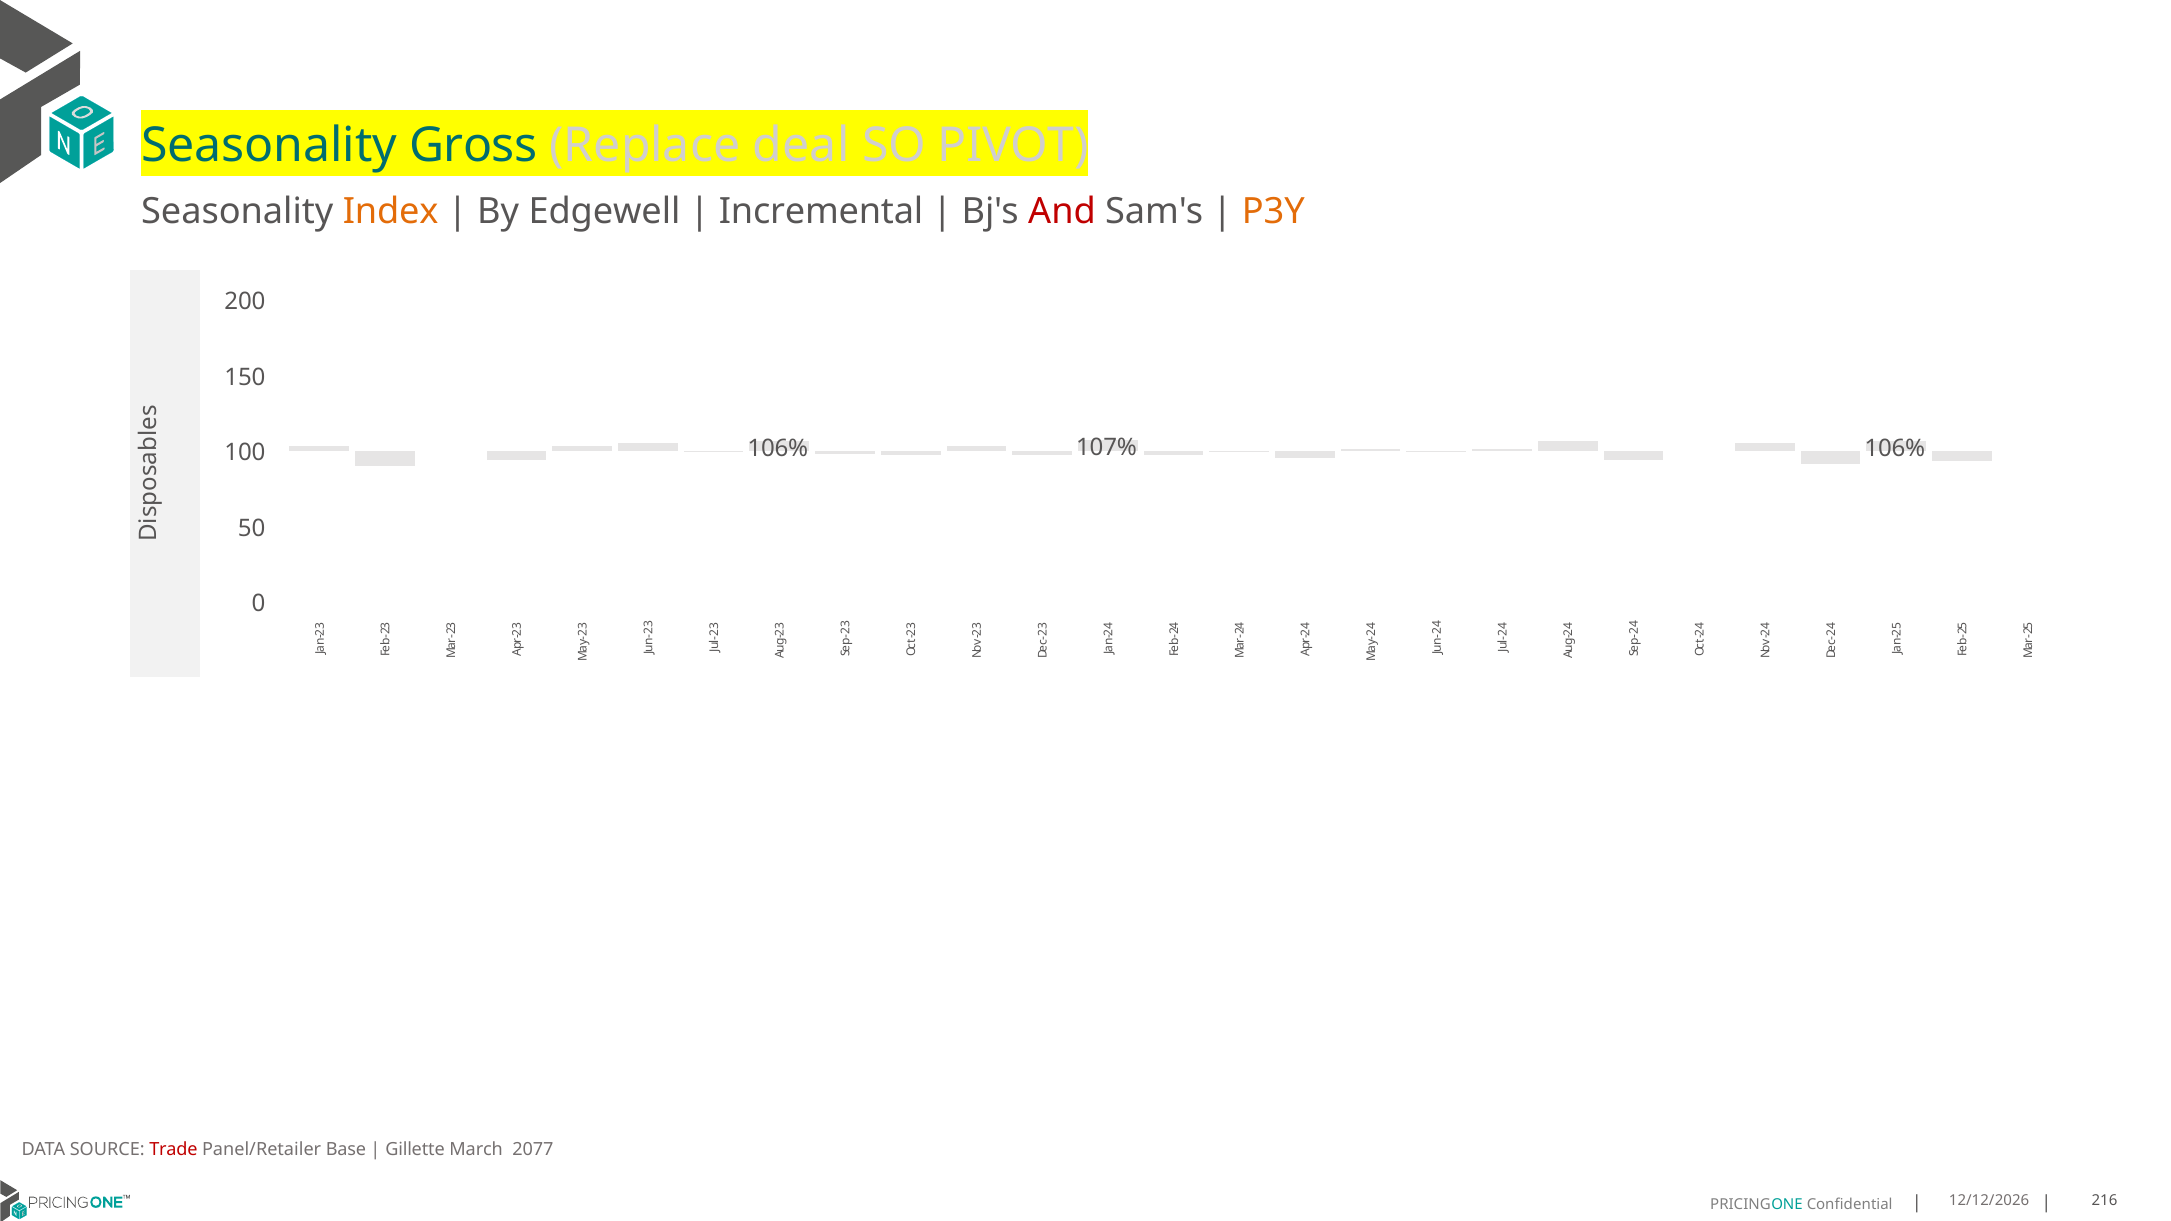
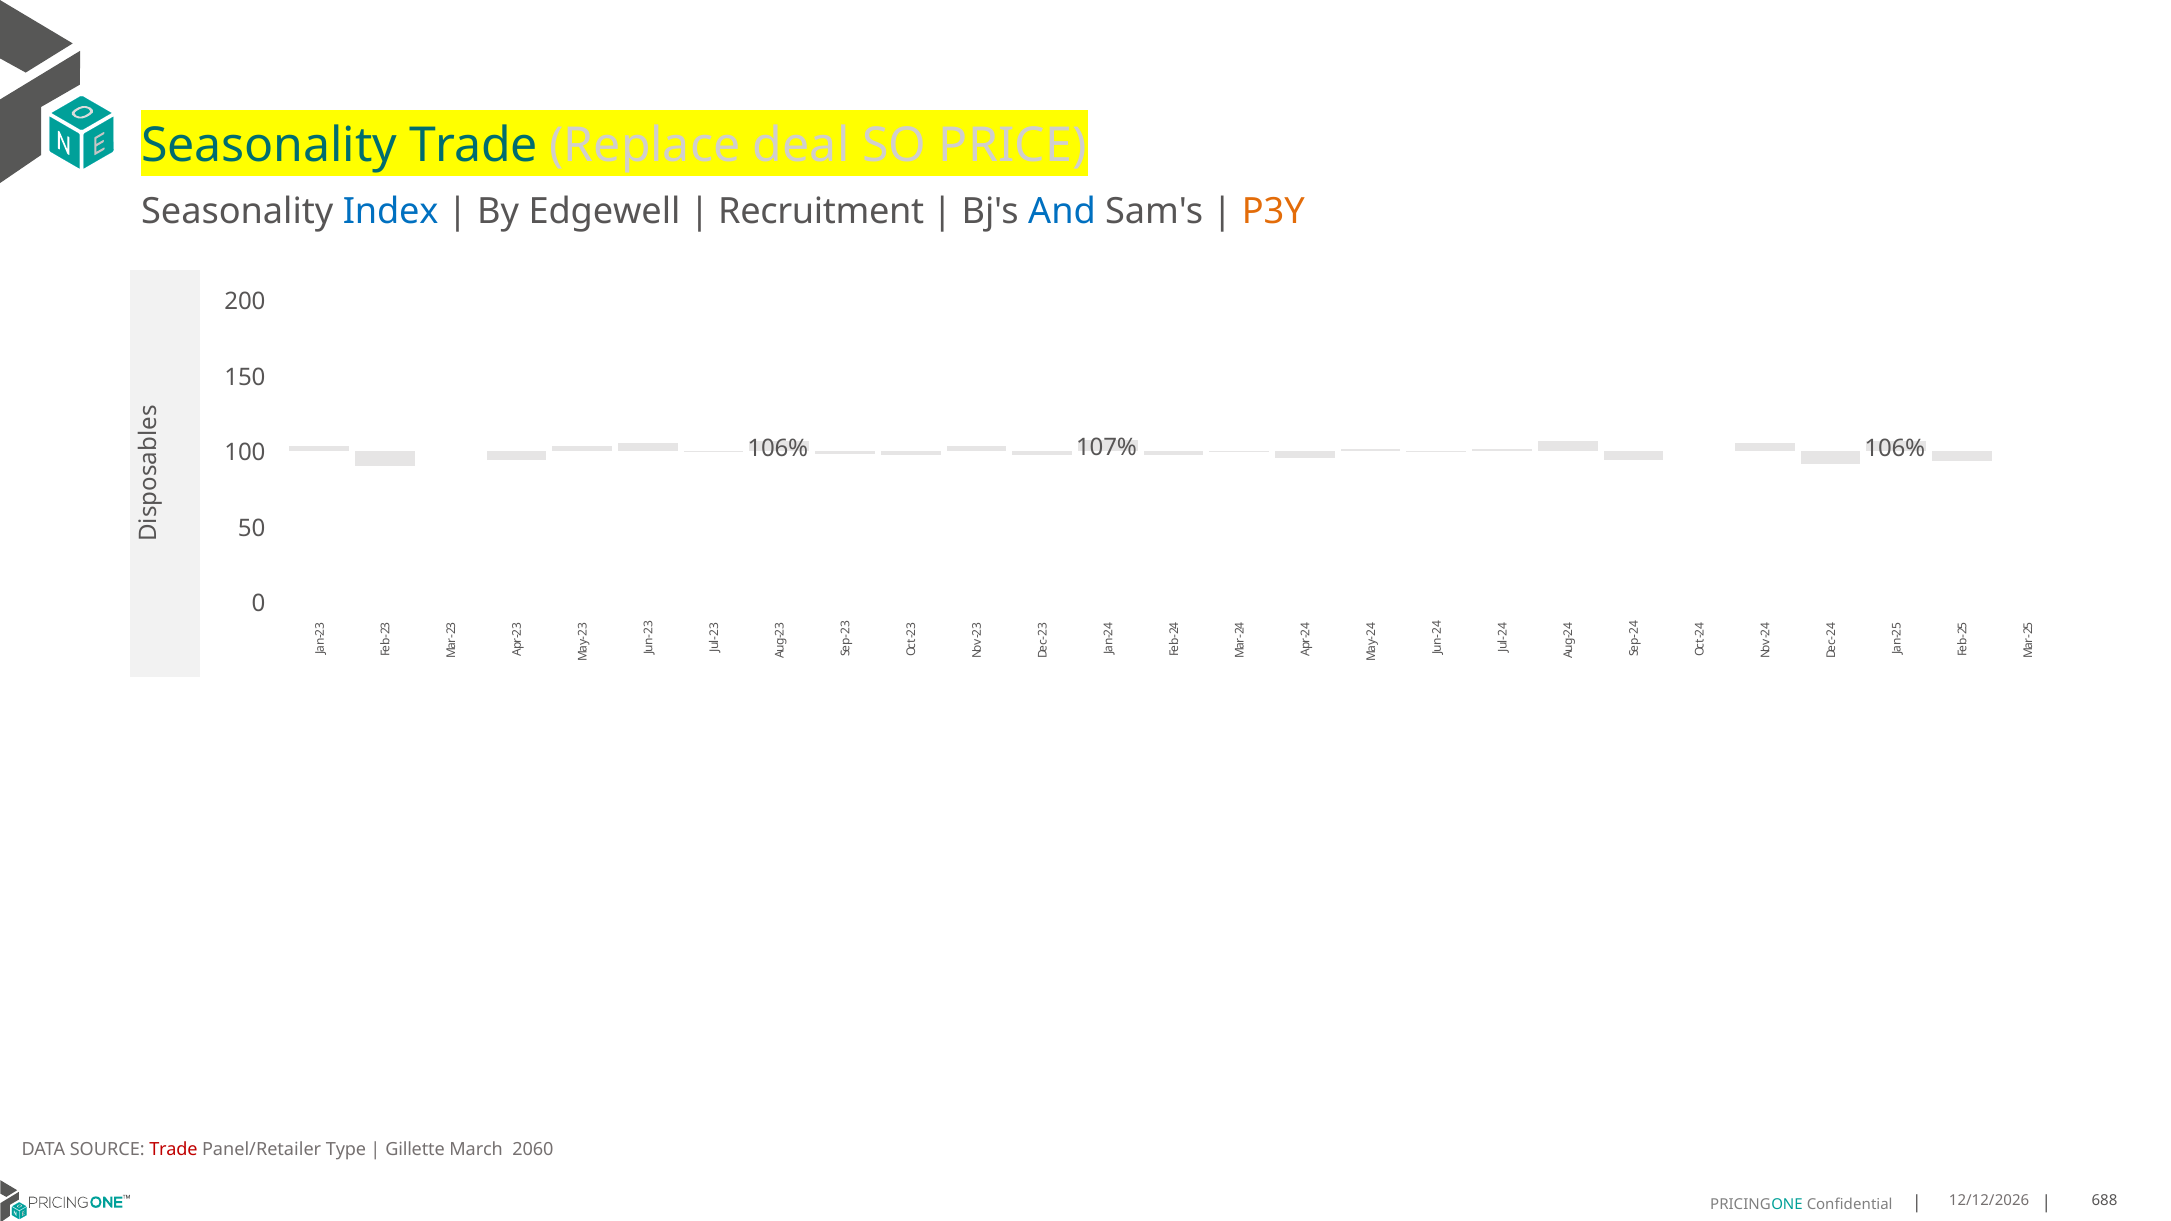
Seasonality Gross: Gross -> Trade (473, 146)
PIVOT: PIVOT -> PRICE (1013, 146)
Index colour: orange -> blue (391, 212)
Incremental: Incremental -> Recruitment (821, 212)
And colour: red -> blue (1062, 212)
Base: Base -> Type (346, 1150)
2077: 2077 -> 2060 (533, 1150)
216: 216 -> 688 (2105, 1201)
